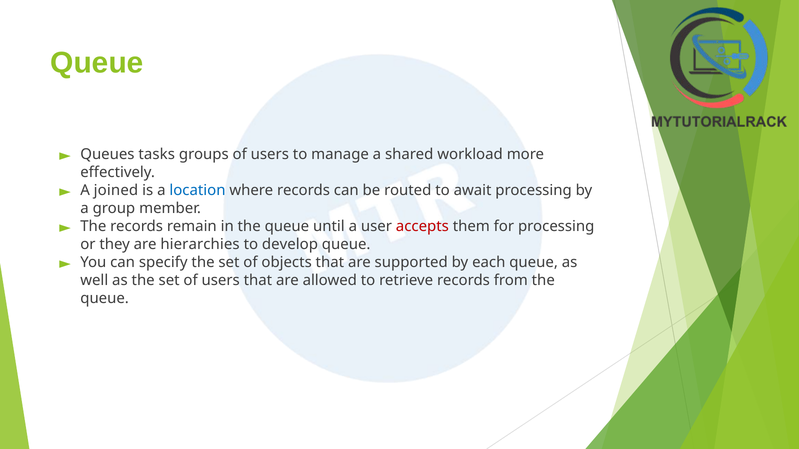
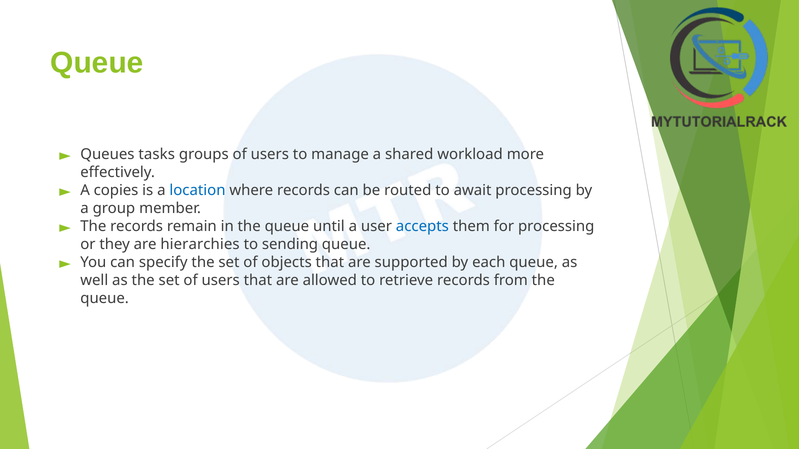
joined: joined -> copies (116, 191)
accepts colour: red -> blue (422, 227)
develop: develop -> sending (290, 245)
